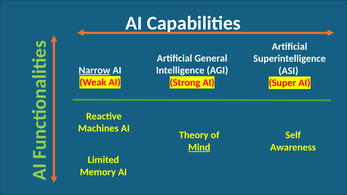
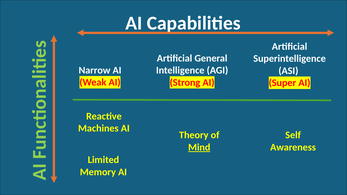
Narrow underline: present -> none (95, 70)
